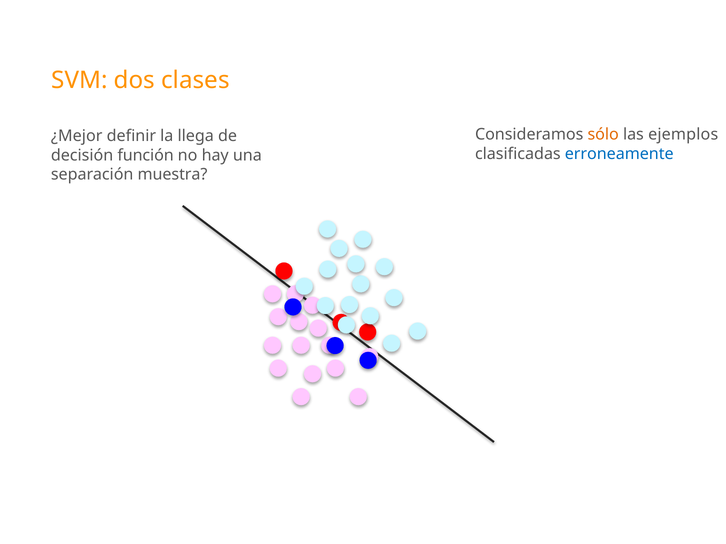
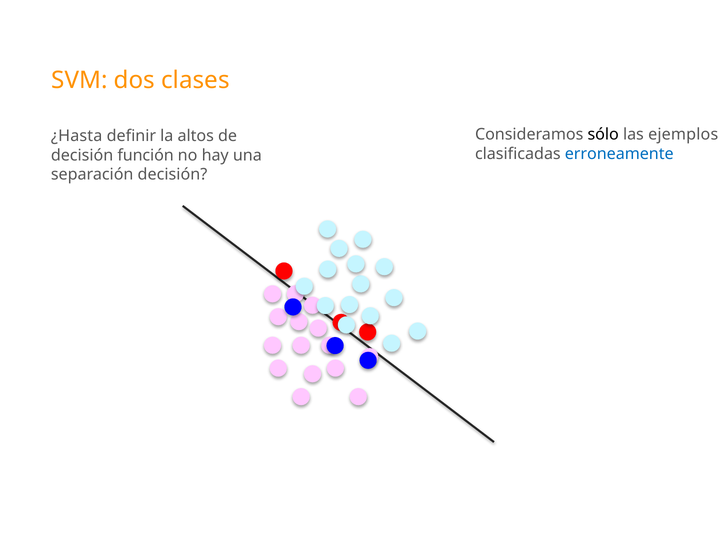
sólo colour: orange -> black (603, 135)
¿Mejor: ¿Mejor -> ¿Hasta (77, 136)
llega: llega -> altos (196, 136)
separación muestra: muestra -> decisión (172, 175)
